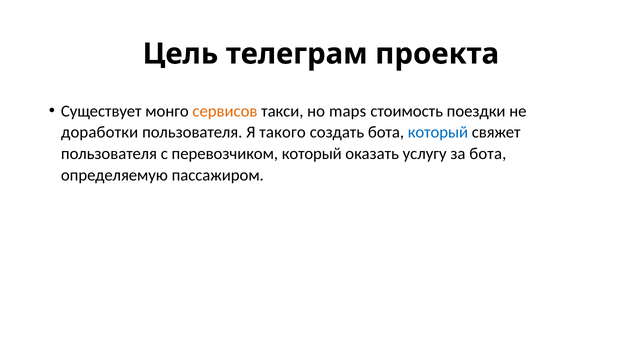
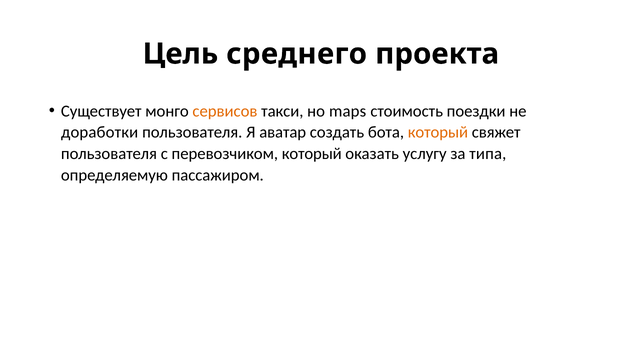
телеграм: телеграм -> среднего (297, 54)
такого: такого -> аватар (283, 133)
который colour: blue -> orange (438, 133)
за бота: бота -> типа (488, 154)
